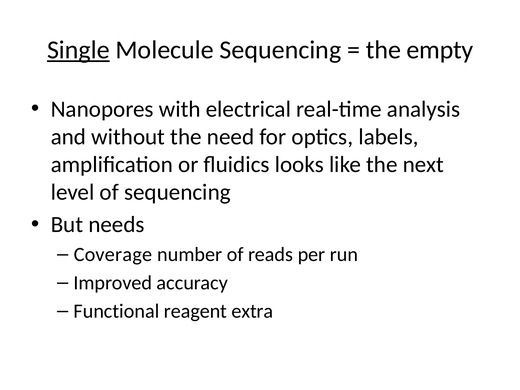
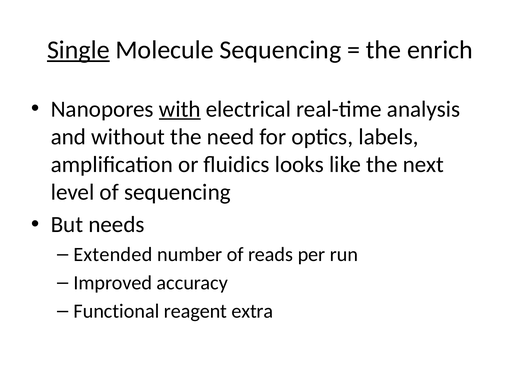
empty: empty -> enrich (440, 50)
with underline: none -> present (180, 109)
Coverage: Coverage -> Extended (113, 255)
